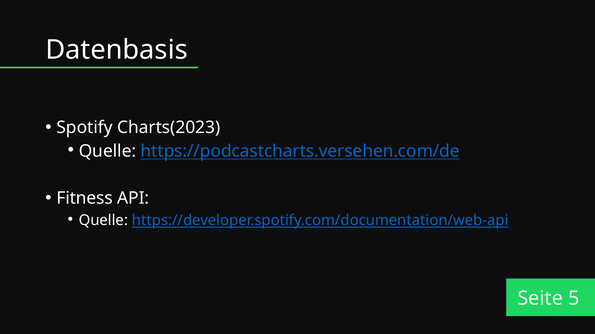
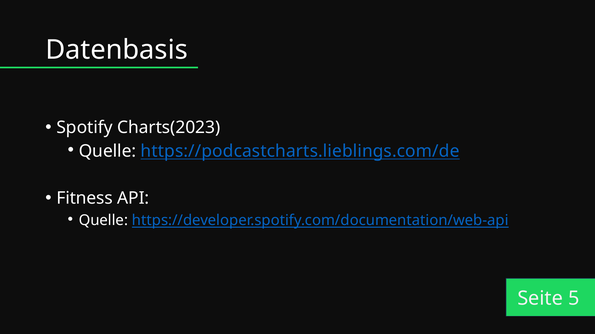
https://podcastcharts.versehen.com/de: https://podcastcharts.versehen.com/de -> https://podcastcharts.lieblings.com/de (300, 151)
